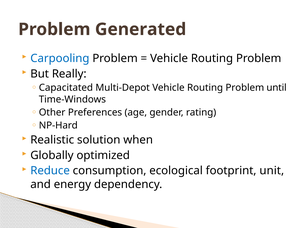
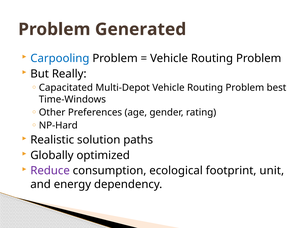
until: until -> best (276, 88)
when: when -> paths (138, 140)
Reduce colour: blue -> purple (50, 171)
